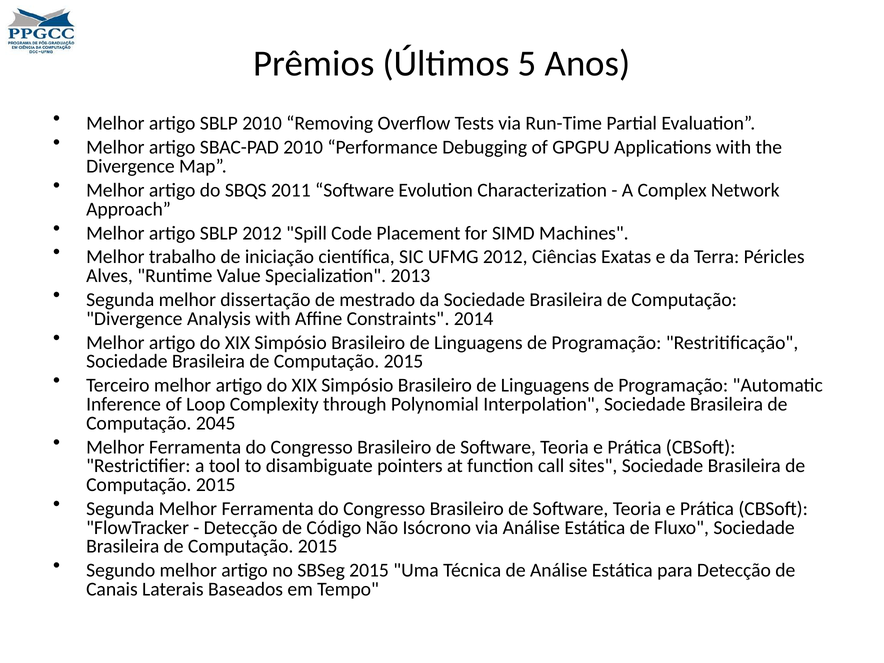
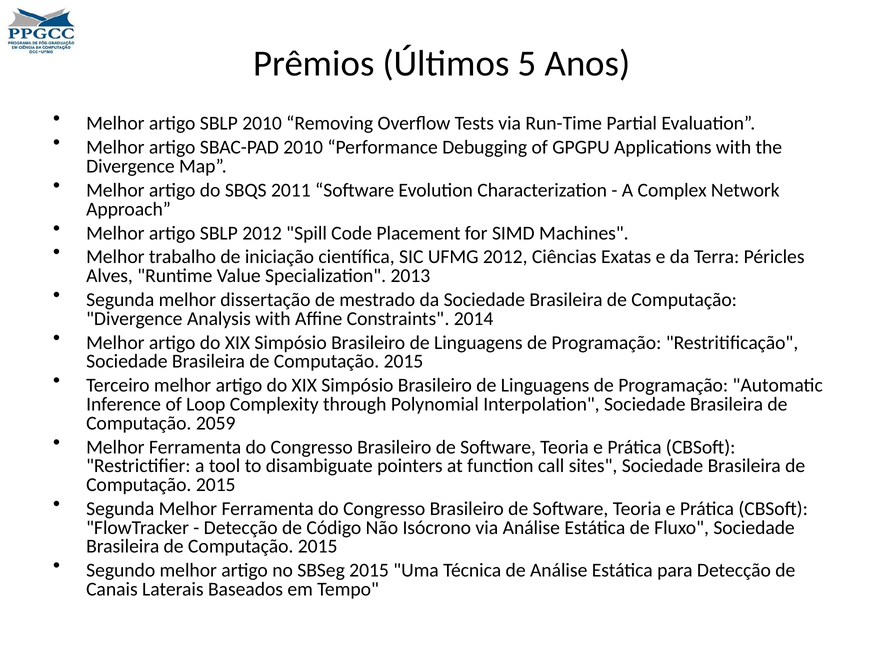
2045: 2045 -> 2059 (216, 423)
